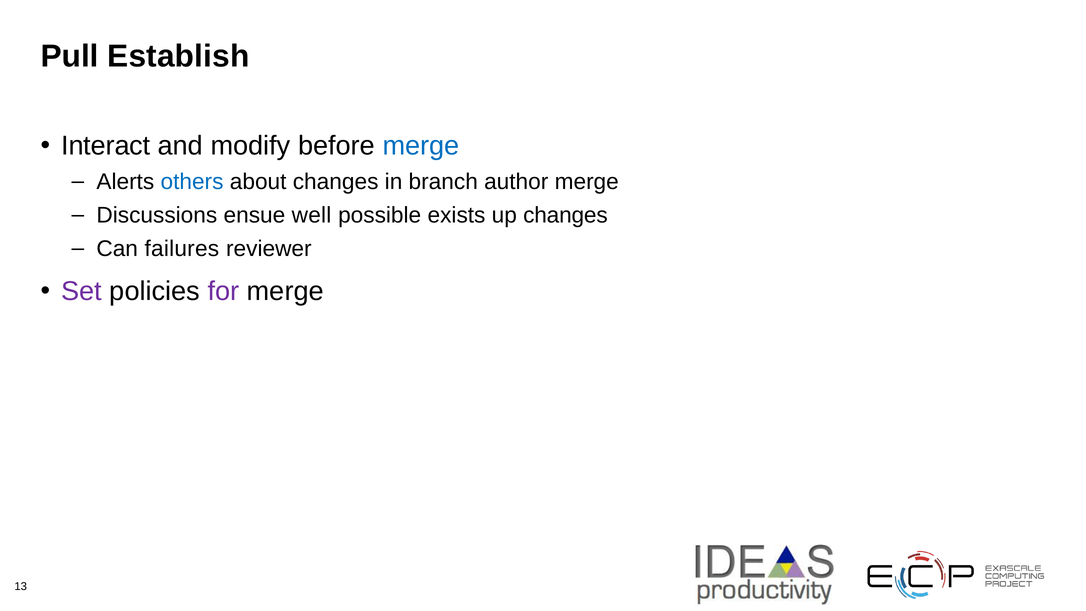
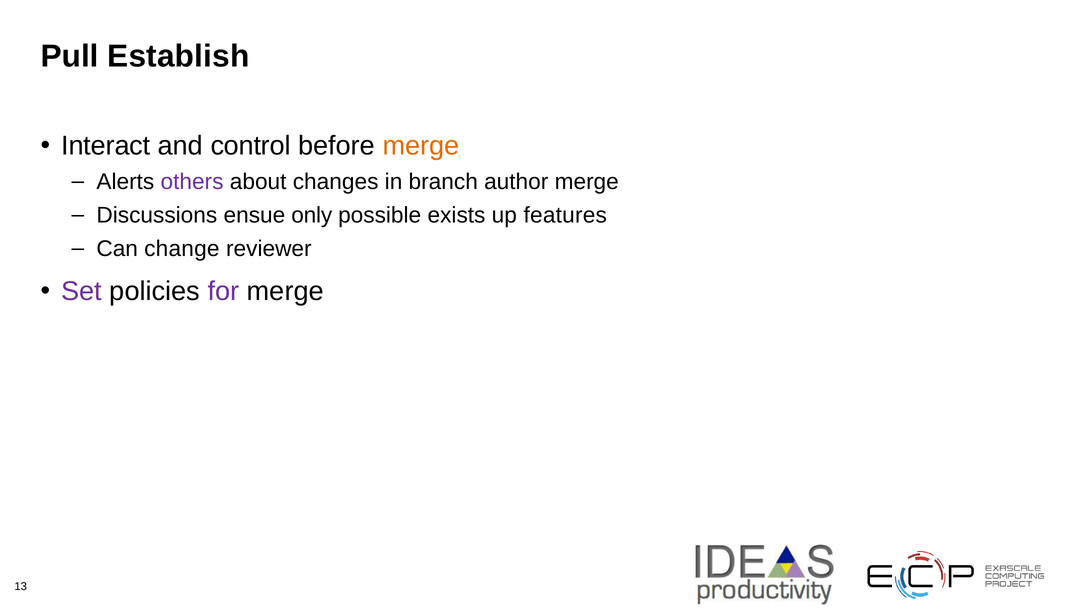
modify: modify -> control (251, 146)
merge colour: blue -> orange (421, 146)
others colour: blue -> purple (192, 182)
well: well -> only (312, 215)
up changes: changes -> features (565, 215)
failures: failures -> change (182, 249)
